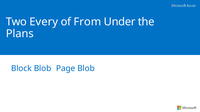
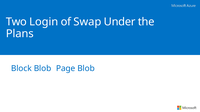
Every: Every -> Login (44, 22)
From: From -> Swap (87, 22)
